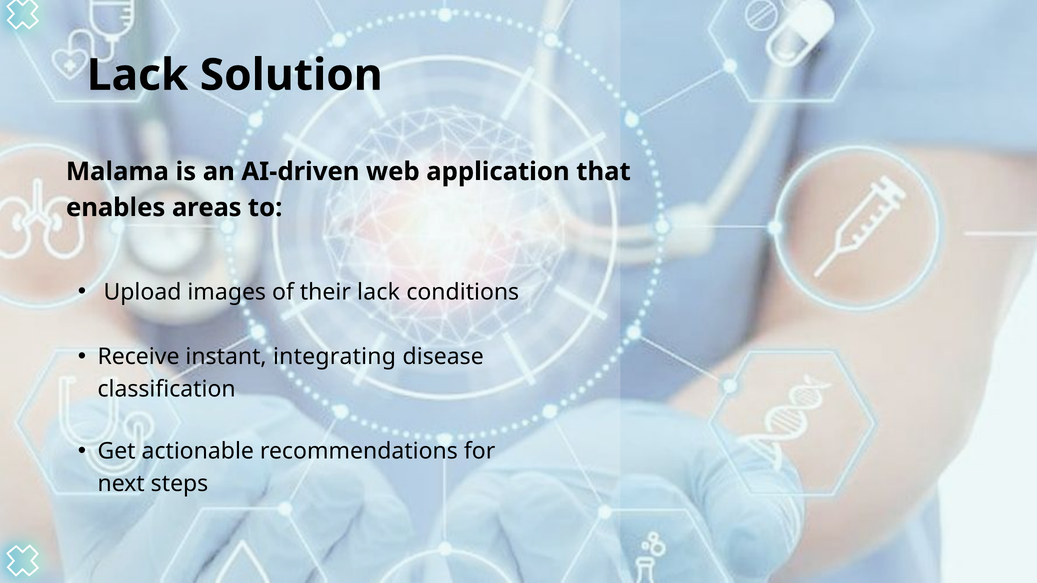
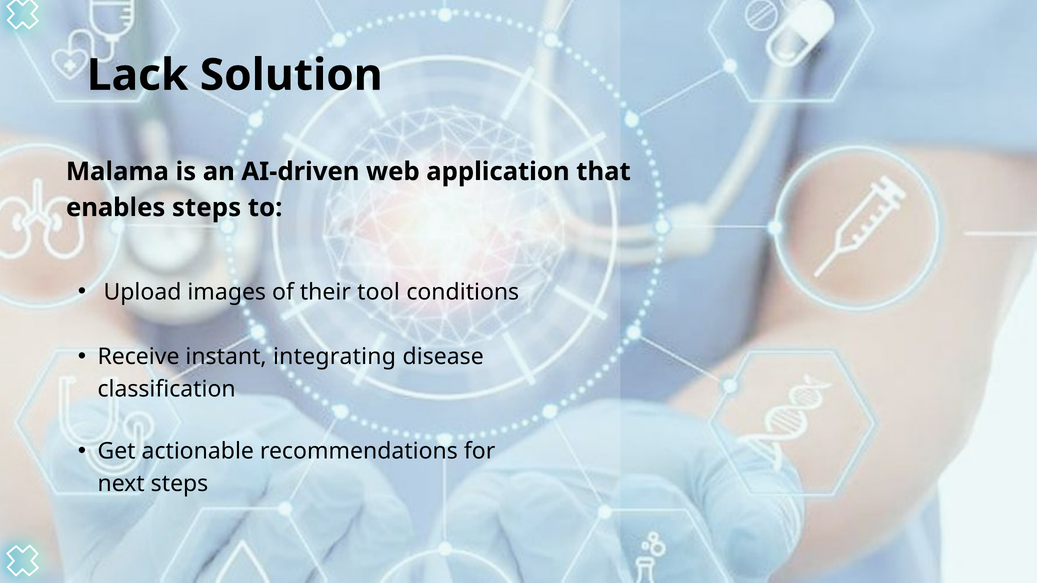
enables areas: areas -> steps (207, 208)
their lack: lack -> tool (379, 292)
